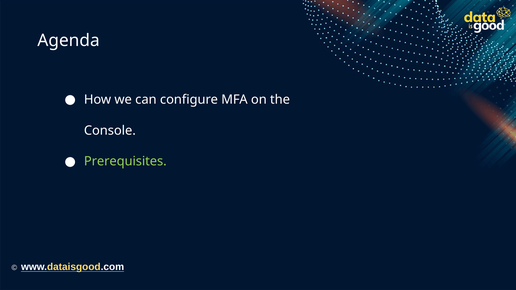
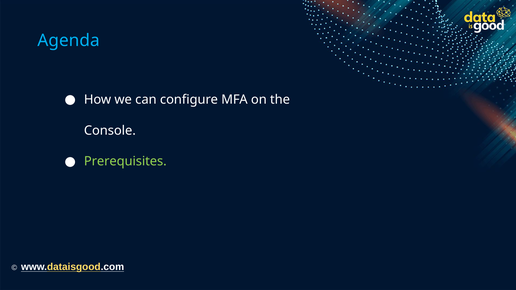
Agenda colour: white -> light blue (69, 41)
